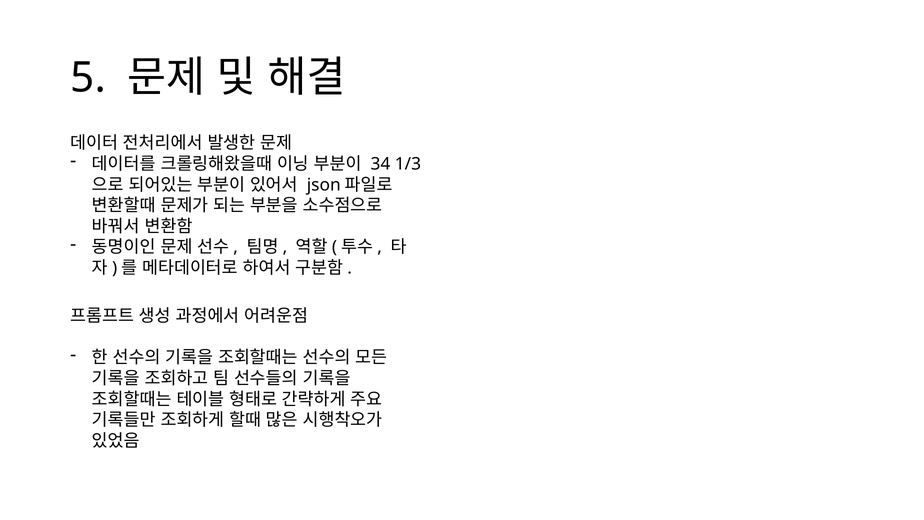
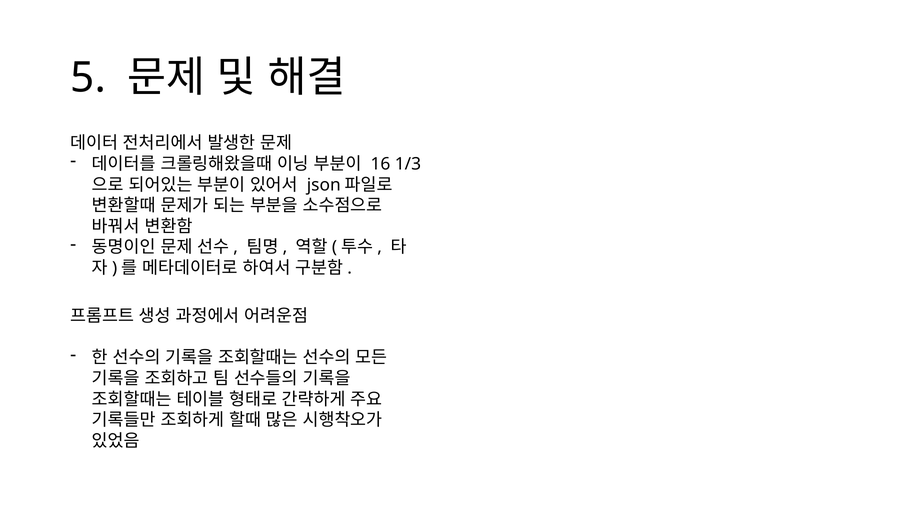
34: 34 -> 16 (380, 164)
